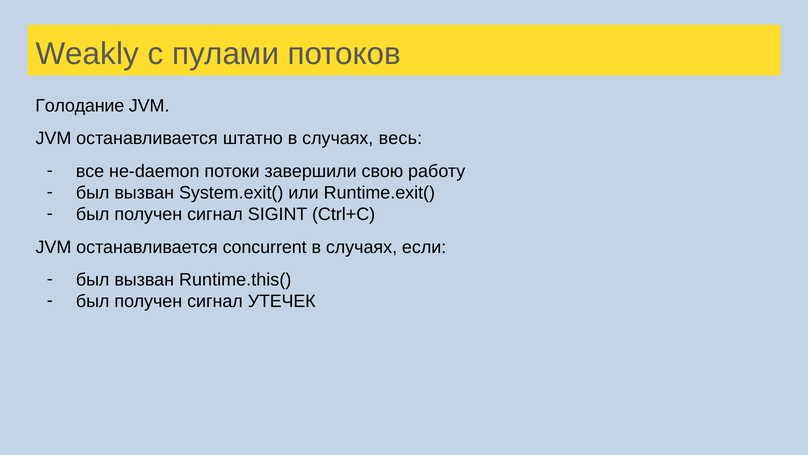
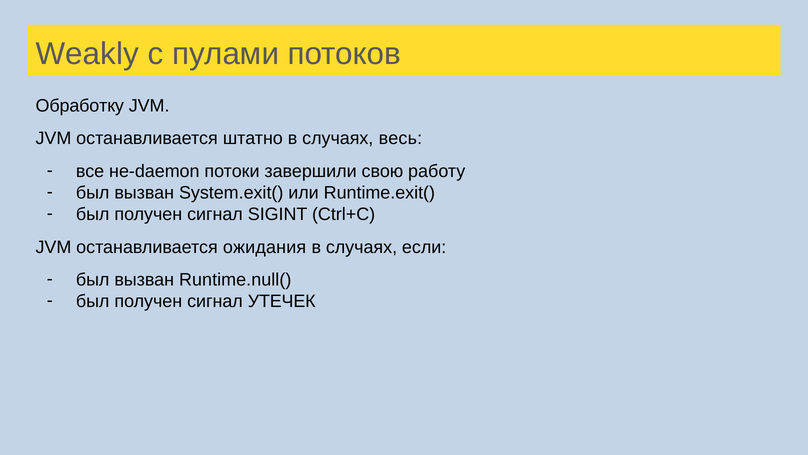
Голодание: Голодание -> Обработку (80, 106)
concurrent: concurrent -> ожидания (265, 247)
Runtime.this(: Runtime.this( -> Runtime.null( (235, 280)
